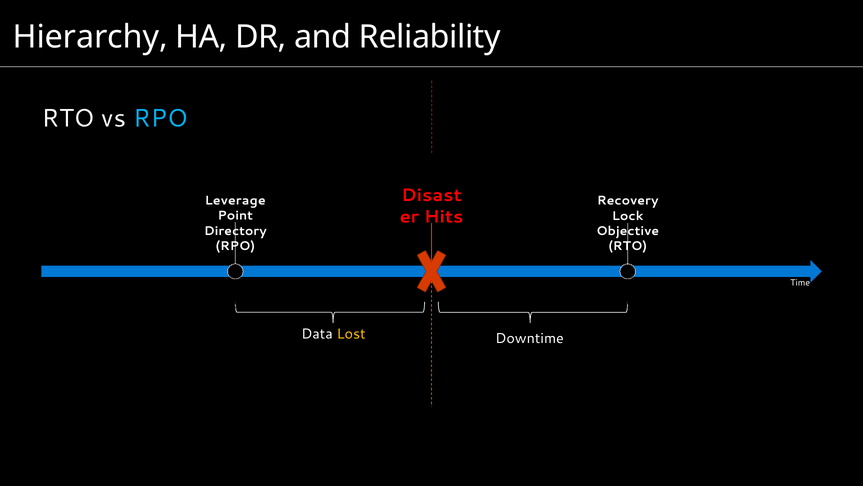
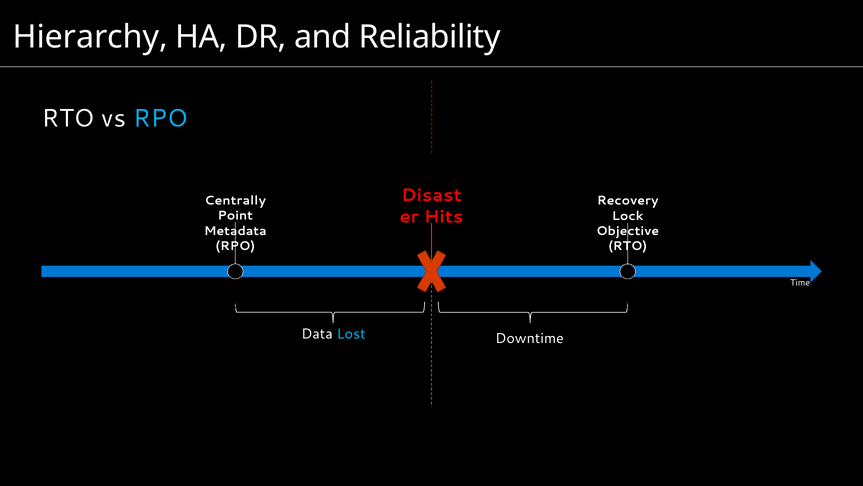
Leverage: Leverage -> Centrally (235, 200)
Directory: Directory -> Metadata (235, 231)
Lost colour: yellow -> light blue (351, 333)
